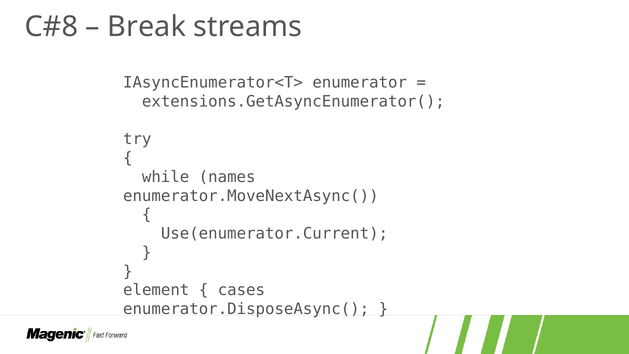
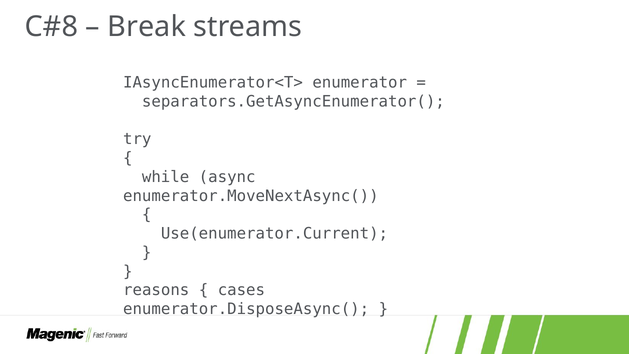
extensions.GetAsyncEnumerator(: extensions.GetAsyncEnumerator( -> separators.GetAsyncEnumerator( (293, 101)
names: names -> async (227, 177)
element: element -> reasons (156, 290)
